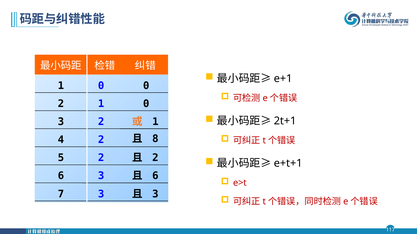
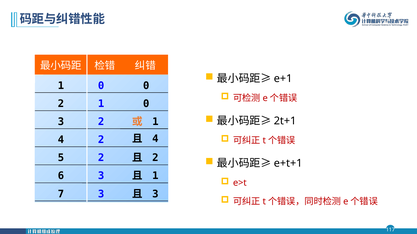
8: 8 -> 4 (155, 139)
6: 6 -> 1 (155, 176)
